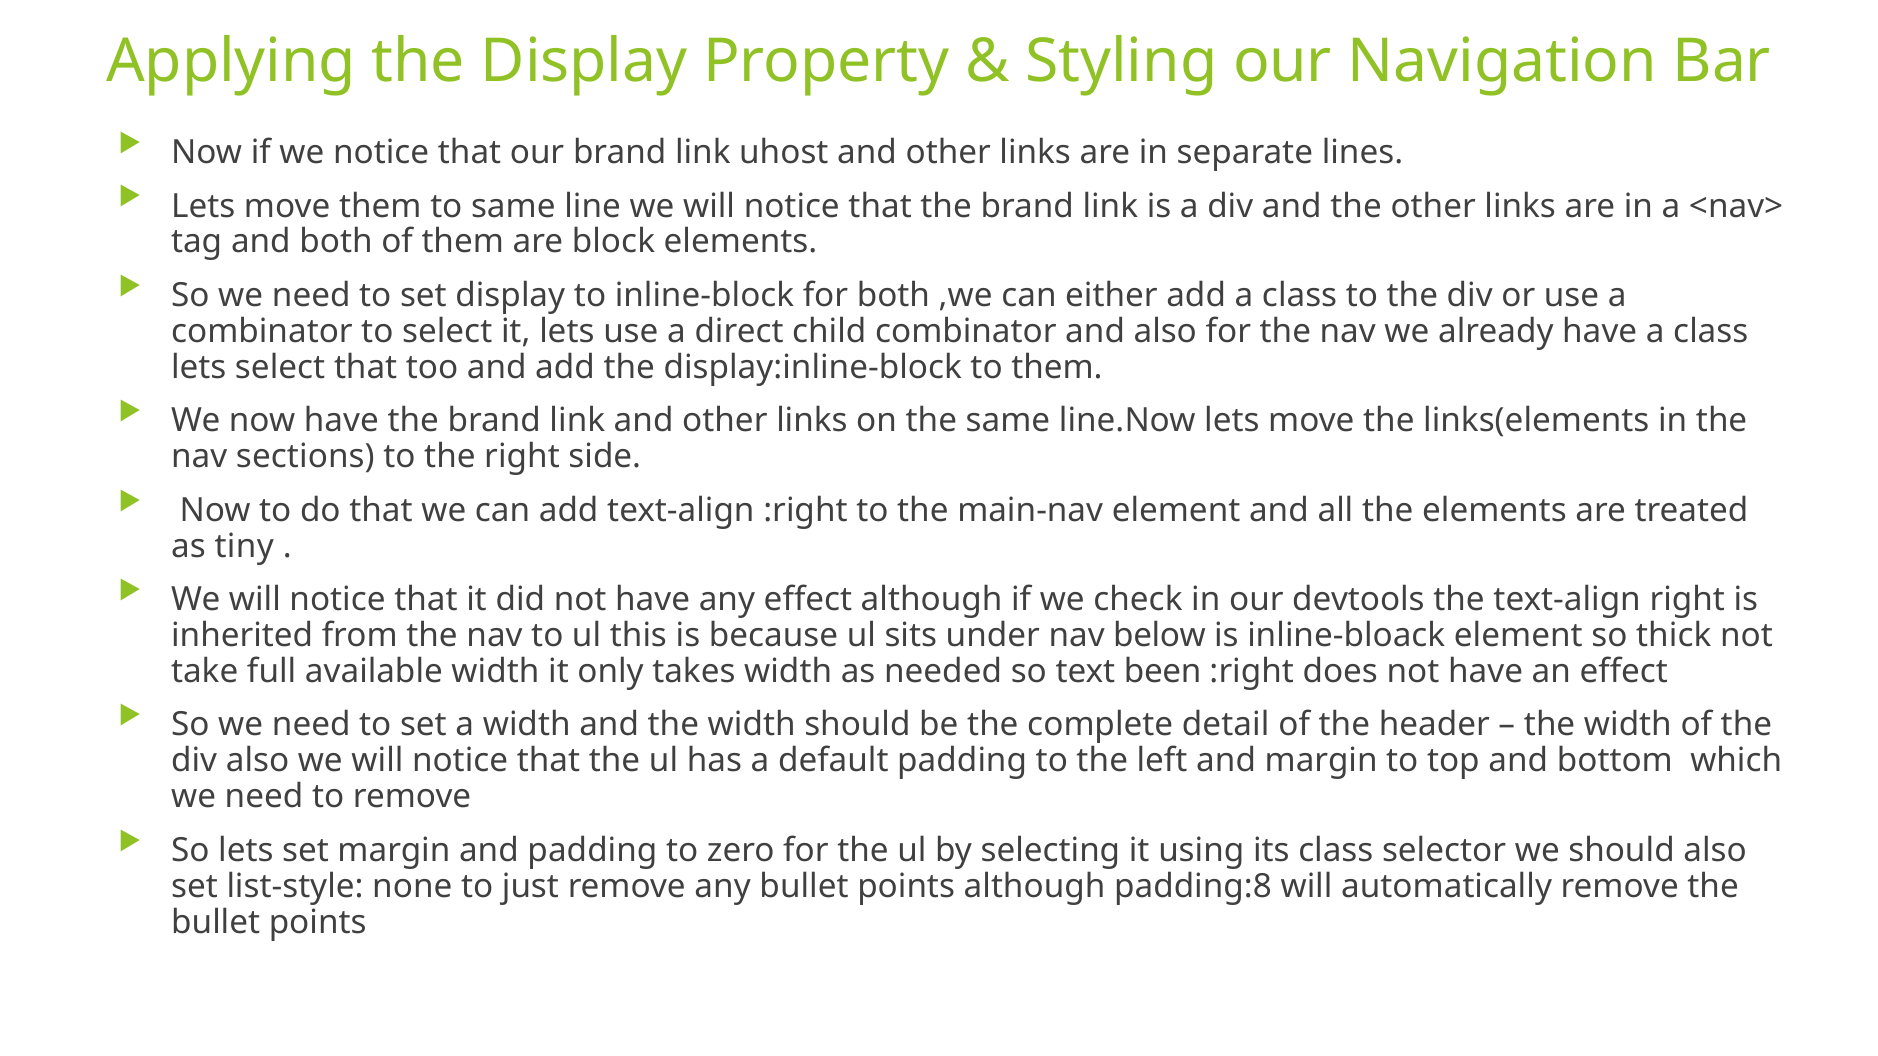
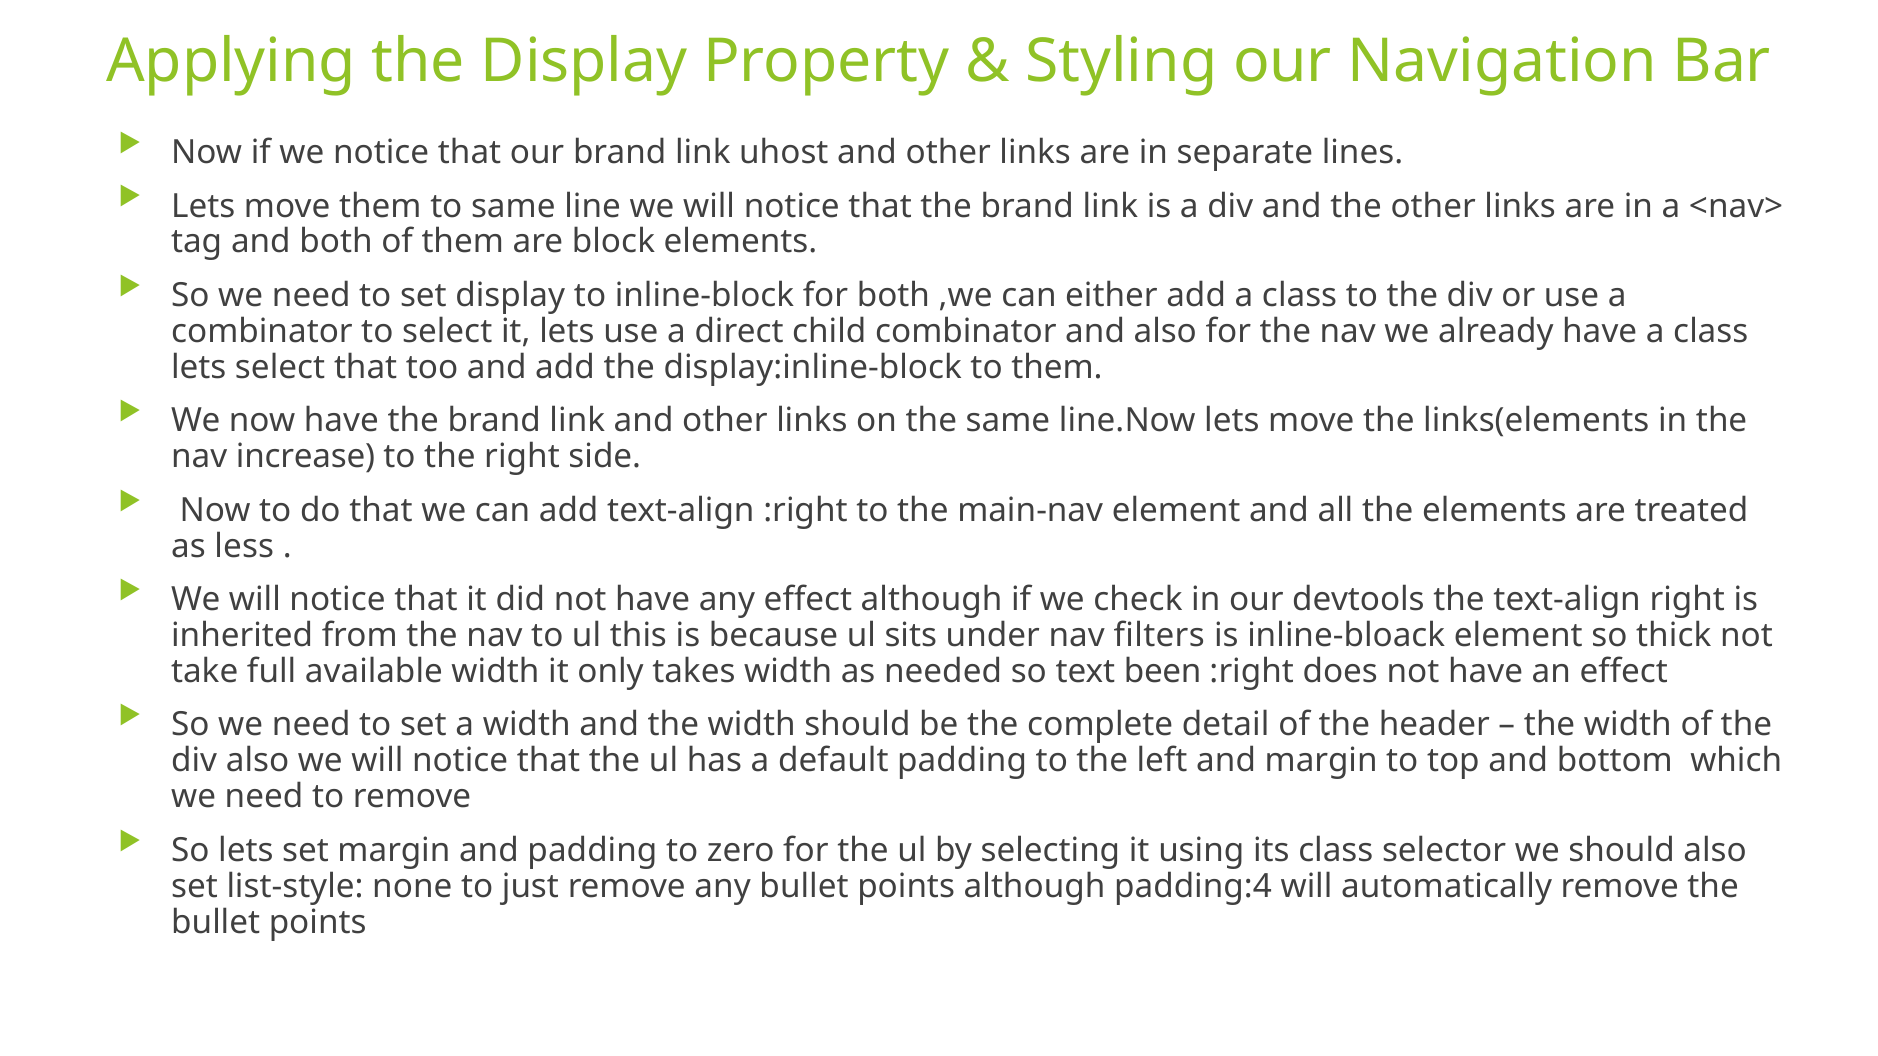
sections: sections -> increase (306, 457)
tiny: tiny -> less (244, 546)
below: below -> filters (1159, 636)
padding:8: padding:8 -> padding:4 (1193, 887)
